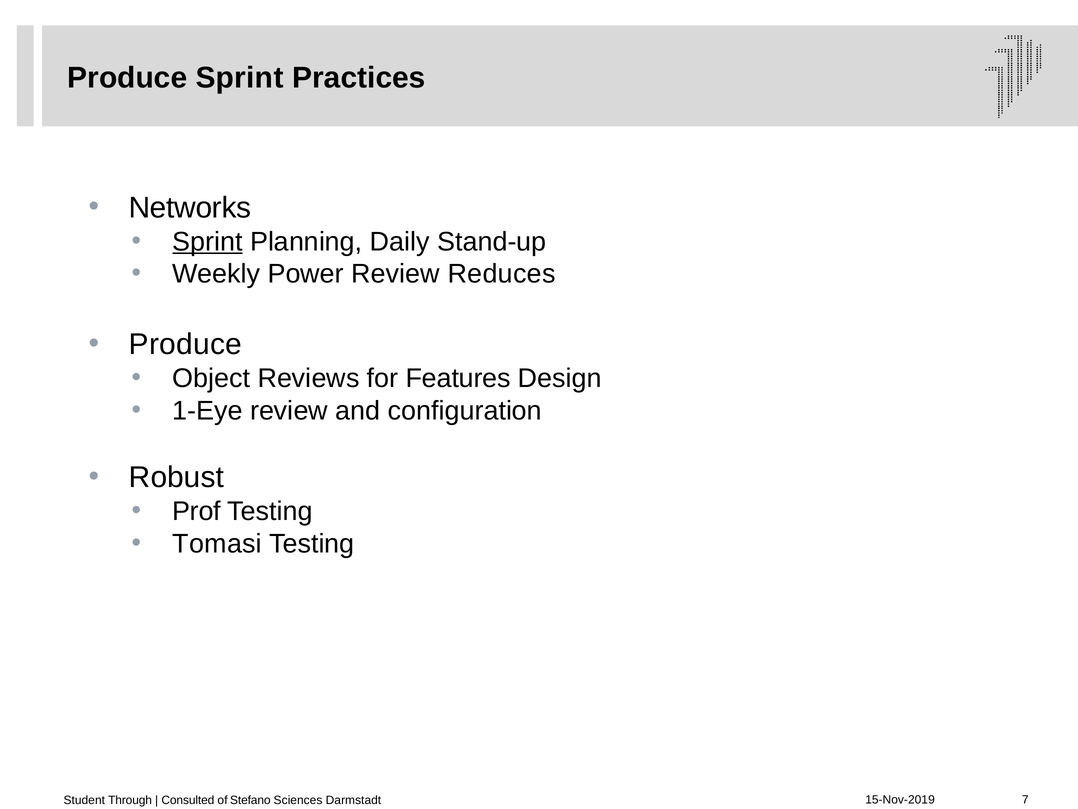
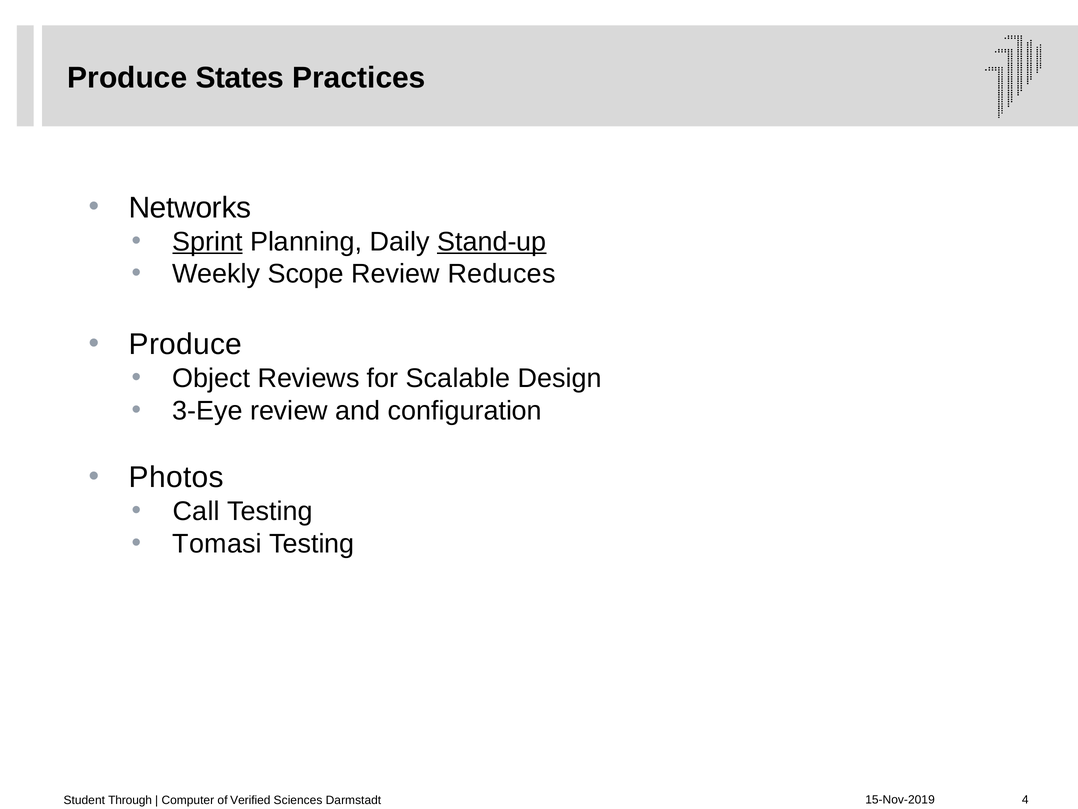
Produce Sprint: Sprint -> States (240, 78)
Stand-up underline: none -> present (492, 242)
Power: Power -> Scope (306, 274)
Features: Features -> Scalable (458, 378)
1-Eye: 1-Eye -> 3-Eye (208, 410)
Robust: Robust -> Photos (176, 477)
Prof: Prof -> Call (196, 511)
Consulted: Consulted -> Computer (188, 800)
Stefano: Stefano -> Verified (250, 800)
7: 7 -> 4 (1025, 800)
